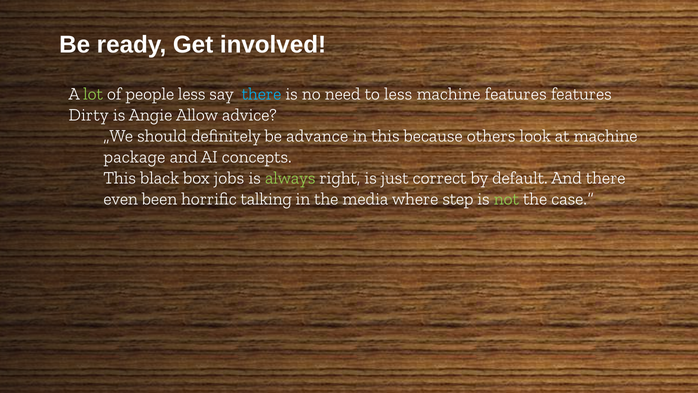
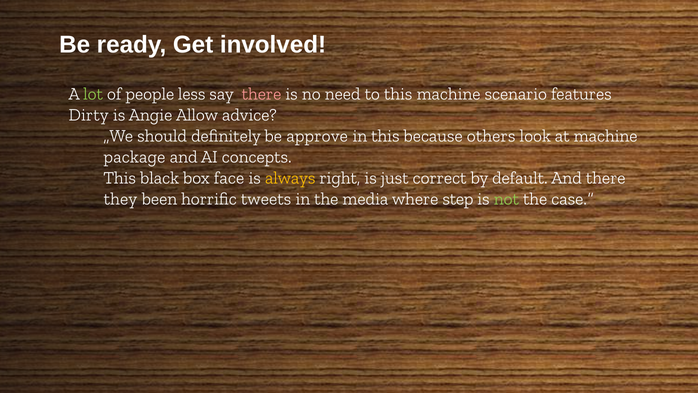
there colour: light blue -> pink (262, 94)
to less: less -> this (398, 94)
machine features: features -> scenario (516, 94)
advance: advance -> approve (317, 136)
jobs: jobs -> face (229, 178)
always colour: light green -> yellow (290, 178)
even: even -> they (120, 199)
talking: talking -> tweets (266, 199)
